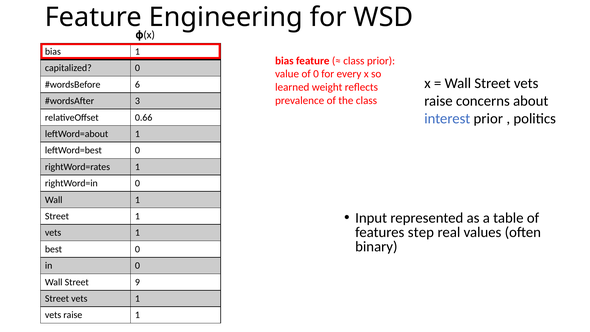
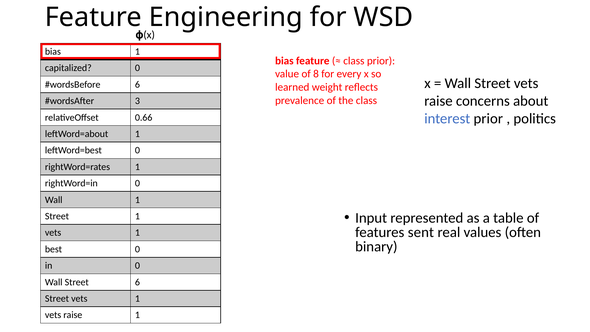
of 0: 0 -> 8 (316, 74)
step: step -> sent (421, 232)
Street 9: 9 -> 6 (137, 282)
